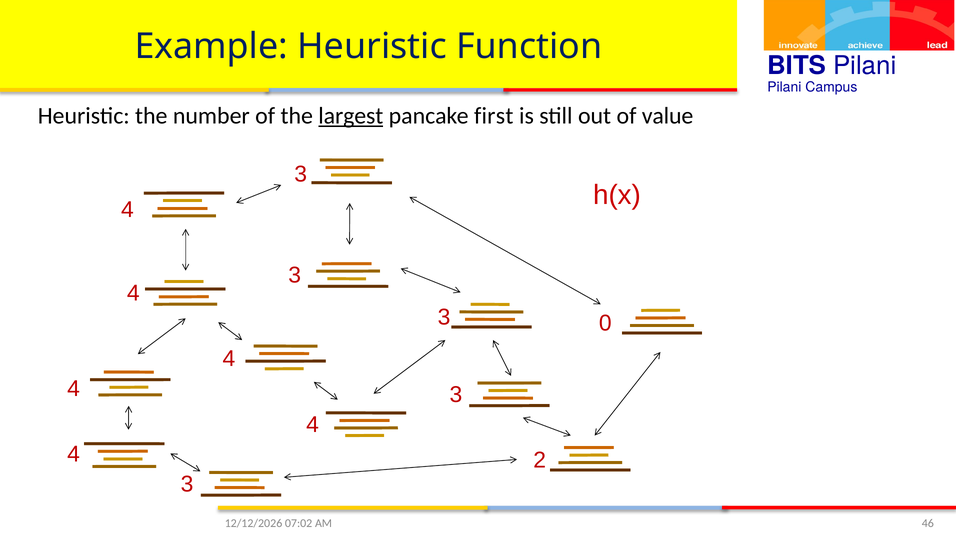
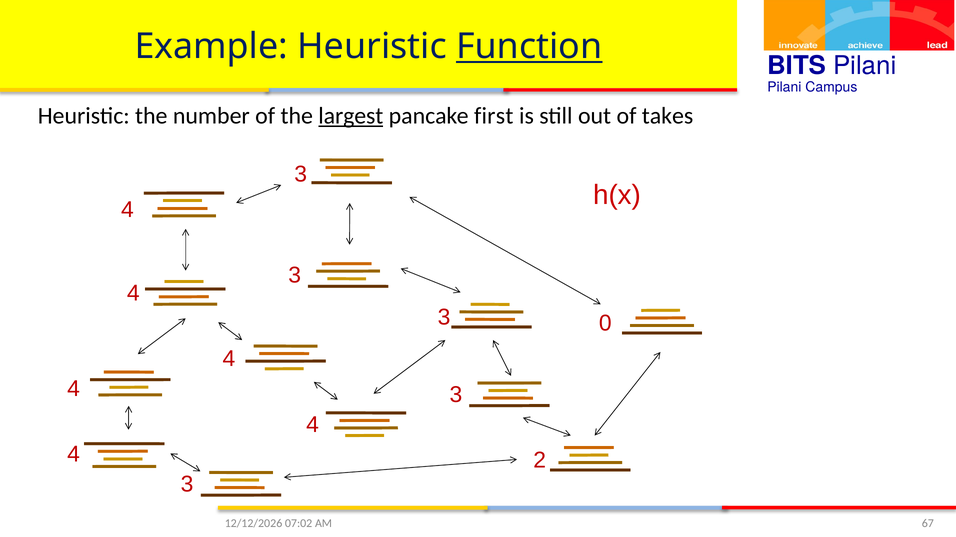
Function underline: none -> present (529, 47)
value: value -> takes (668, 116)
46: 46 -> 67 (928, 524)
